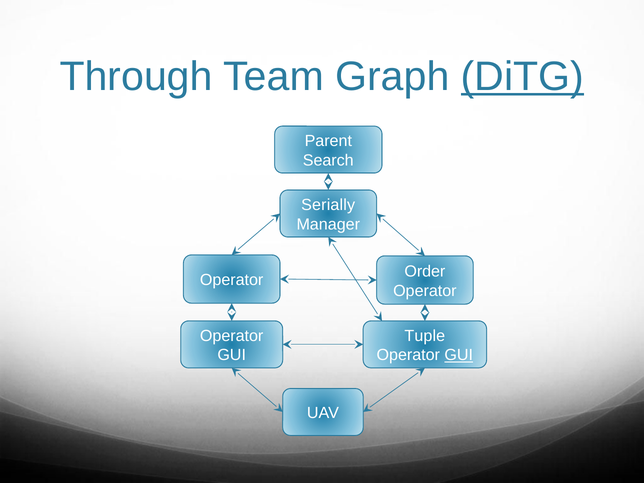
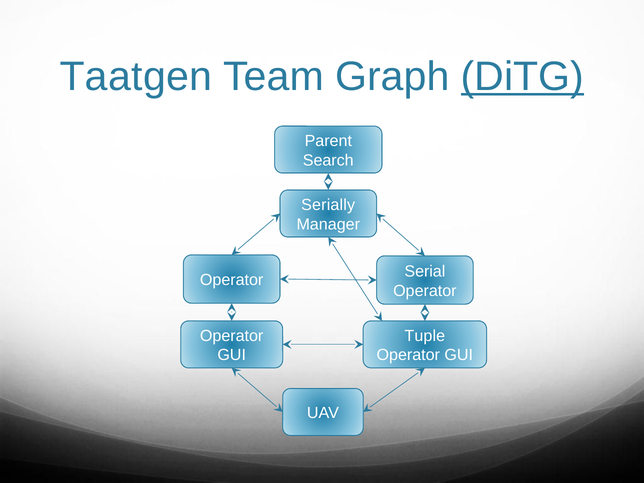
Through: Through -> Taatgen (136, 77)
Order: Order -> Serial (425, 271)
GUI underline: present -> none (459, 355)
